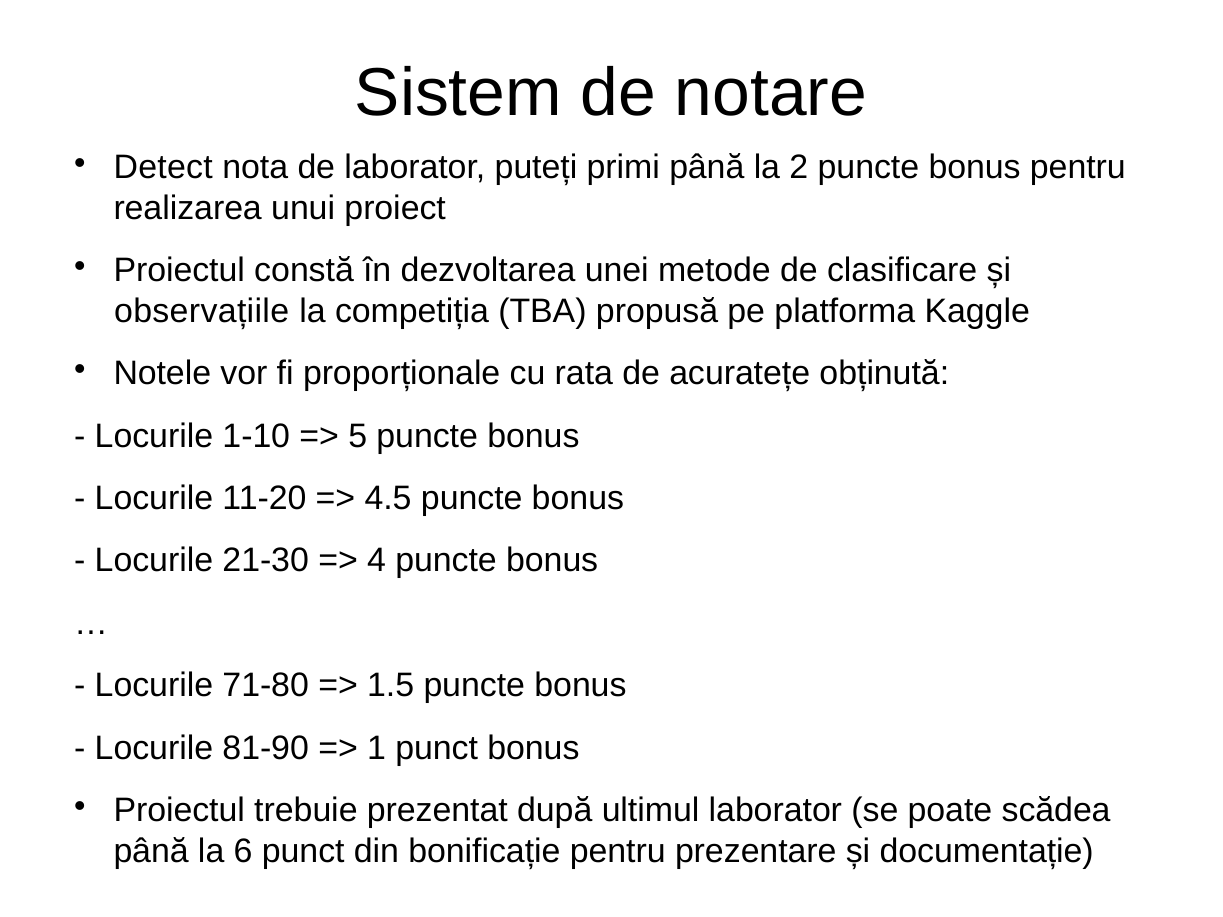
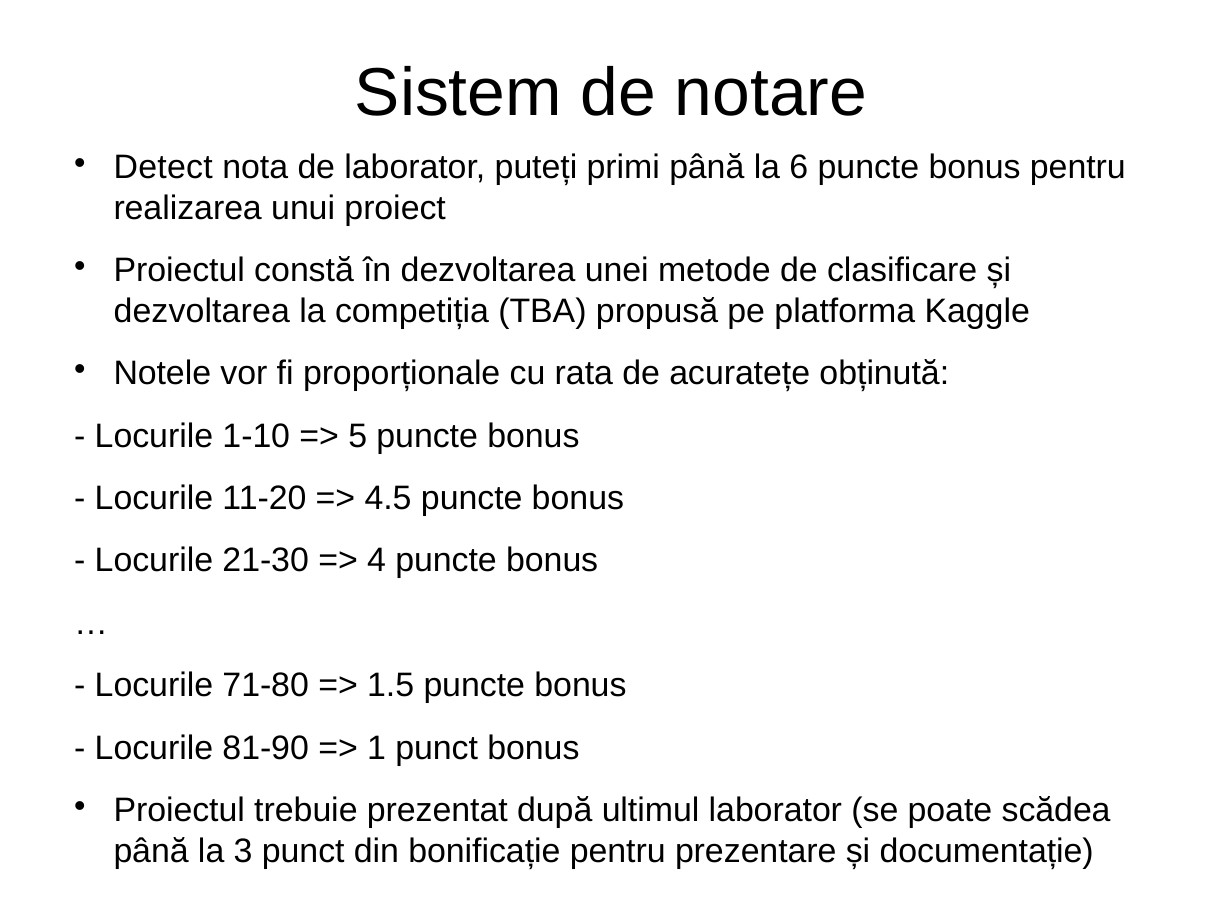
2: 2 -> 6 (799, 167)
observațiile: observațiile -> dezvoltarea (202, 311)
6: 6 -> 3 (243, 851)
